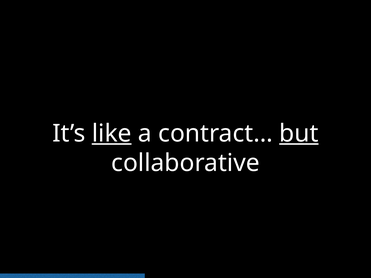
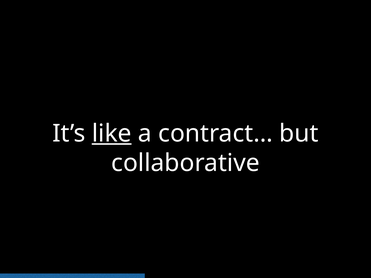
but underline: present -> none (299, 134)
